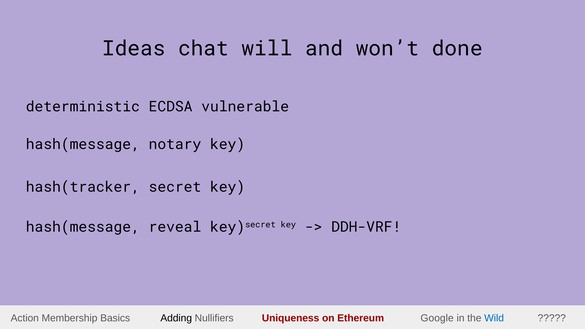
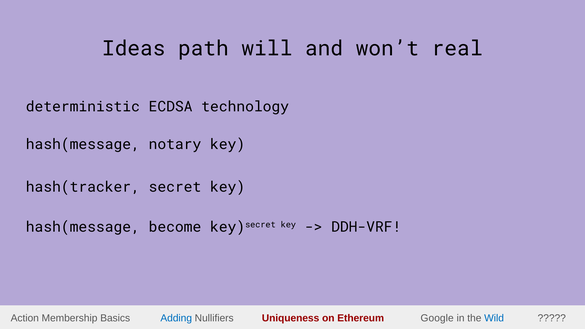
chat: chat -> path (204, 48)
done: done -> real (457, 48)
vulnerable: vulnerable -> technology (245, 107)
reveal: reveal -> become (175, 227)
Adding colour: black -> blue (176, 318)
